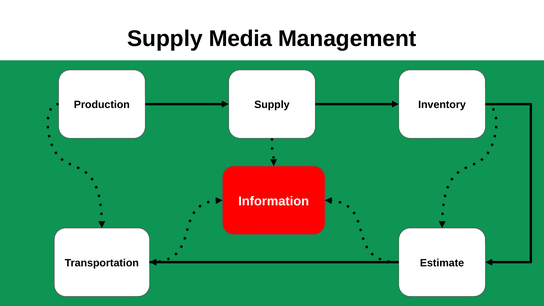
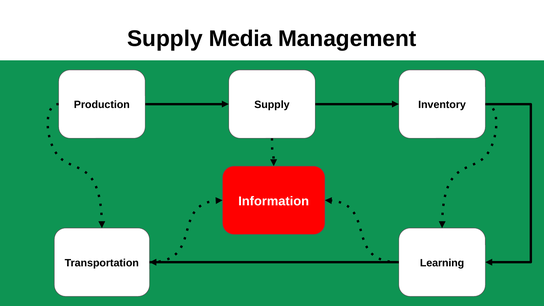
Estimate: Estimate -> Learning (442, 263)
